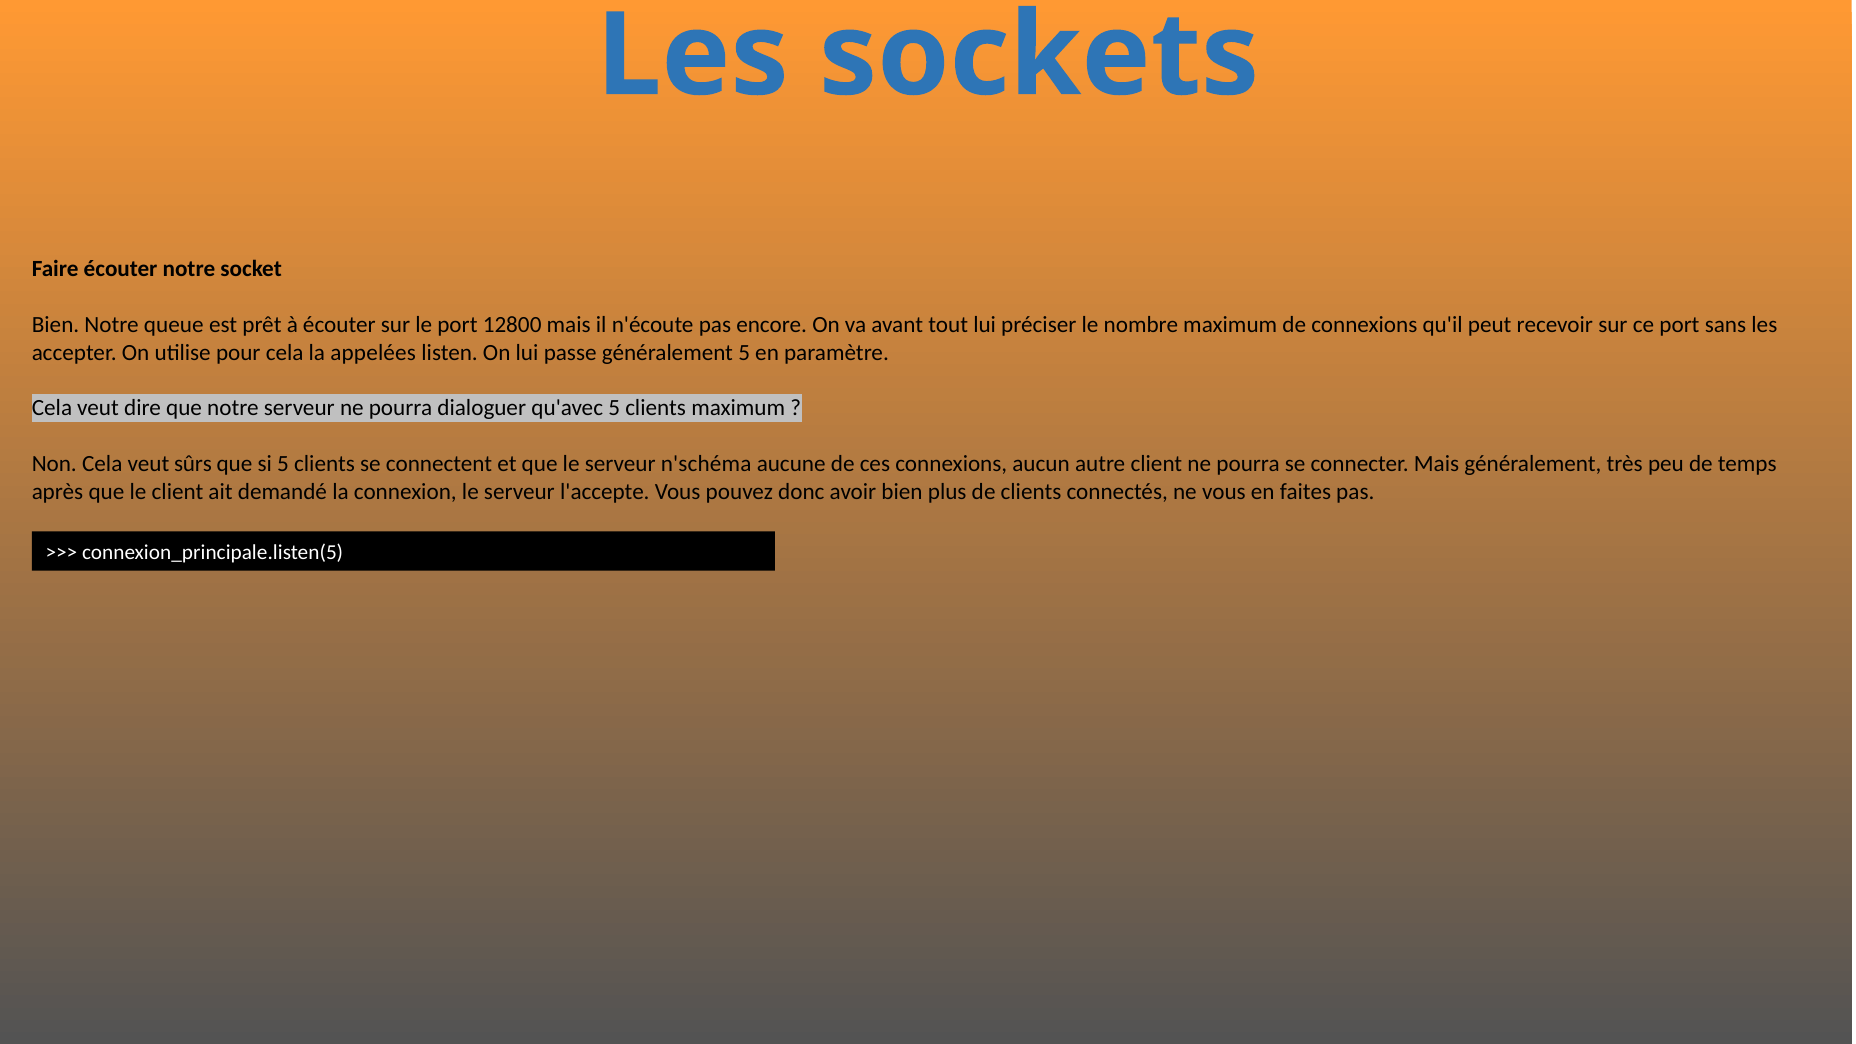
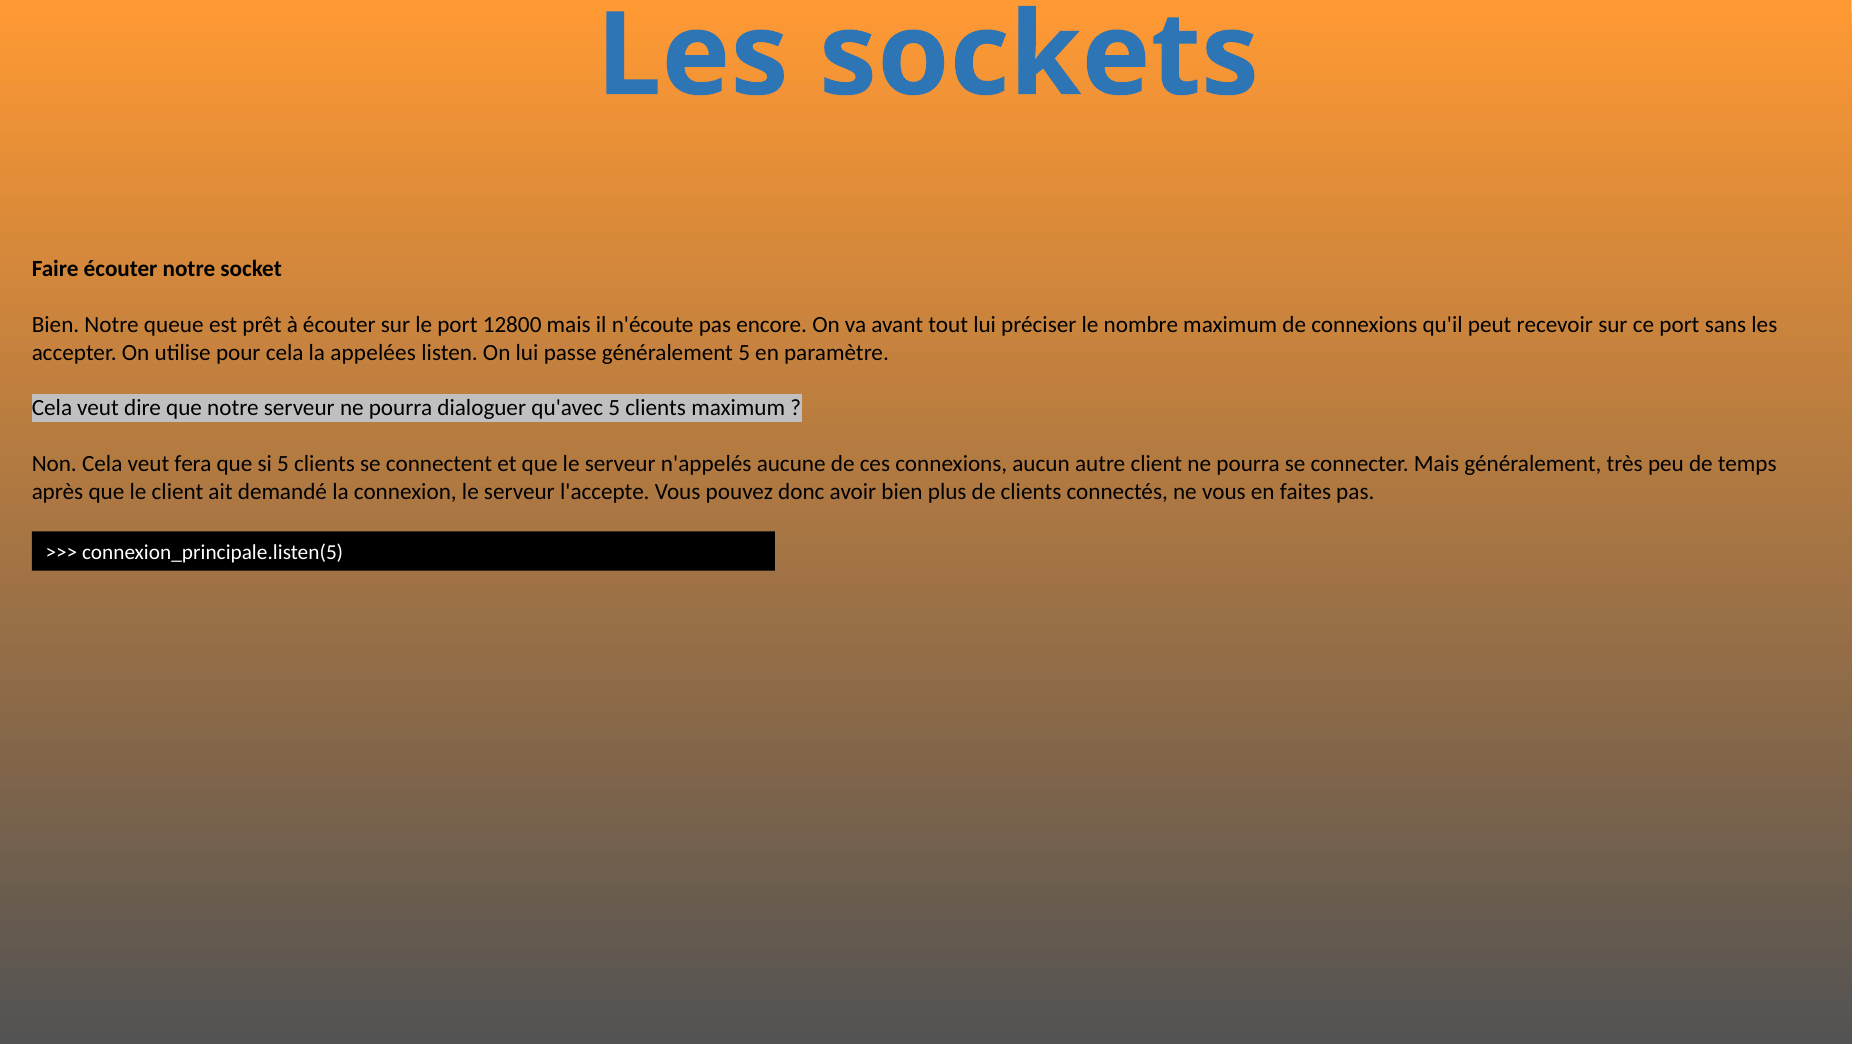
sûrs: sûrs -> fera (193, 464)
n'schéma: n'schéma -> n'appelés (706, 464)
